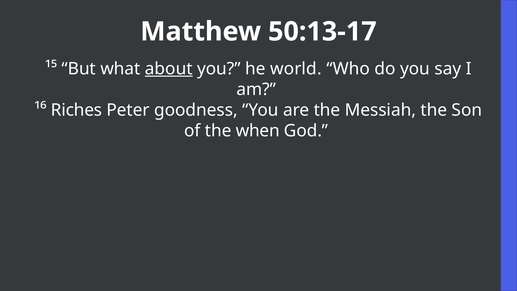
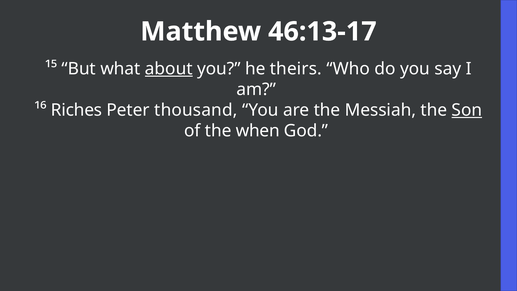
50:13-17: 50:13-17 -> 46:13-17 (322, 32)
world: world -> theirs (296, 69)
goodness: goodness -> thousand (196, 110)
Son underline: none -> present (467, 110)
